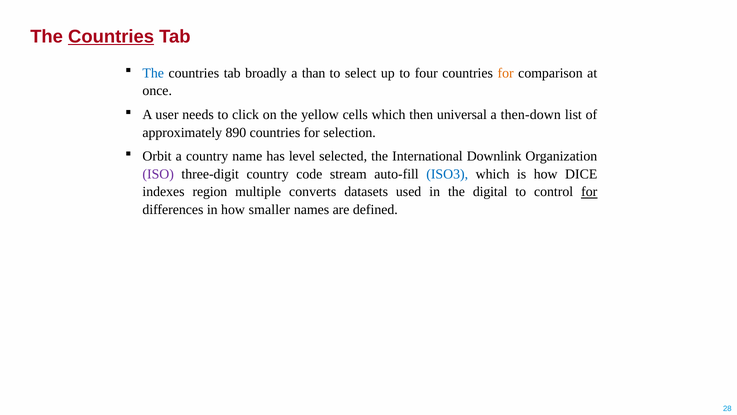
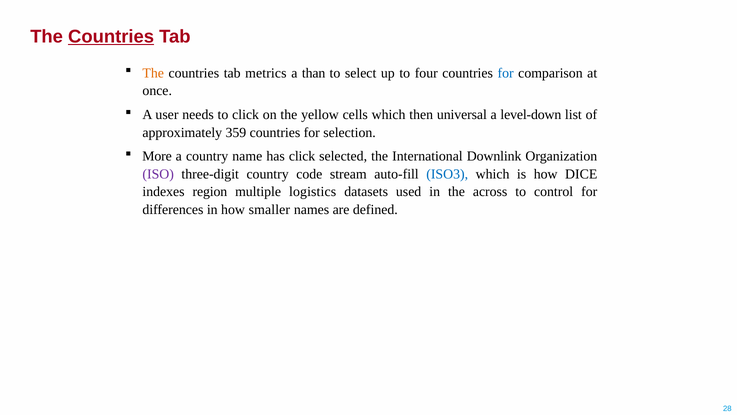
The colour: blue -> orange (153, 73)
broadly: broadly -> metrics (266, 73)
for colour: orange -> blue (506, 73)
then-down: then-down -> level-down (531, 115)
890: 890 -> 359 (236, 132)
Orbit: Orbit -> More (157, 156)
has level: level -> click (302, 156)
converts: converts -> logistics (313, 192)
digital: digital -> across (490, 192)
for underline: present -> none (589, 192)
